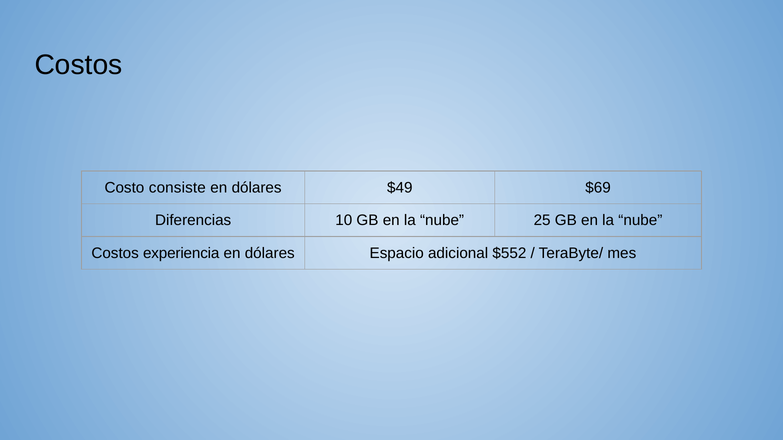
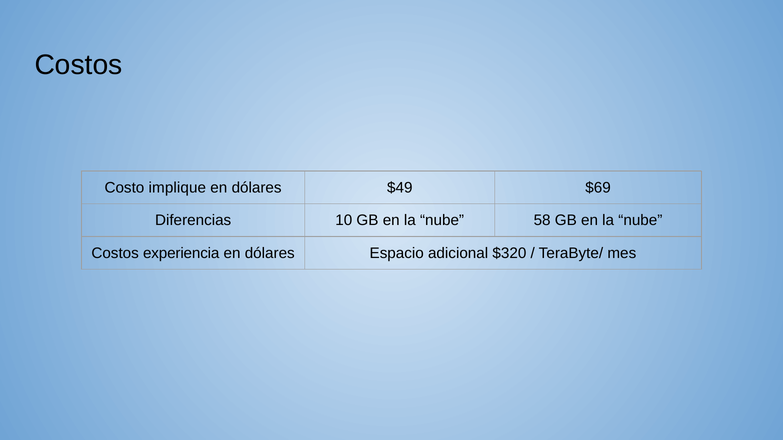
consiste: consiste -> implique (177, 188)
25: 25 -> 58 (542, 221)
$552: $552 -> $320 (509, 253)
